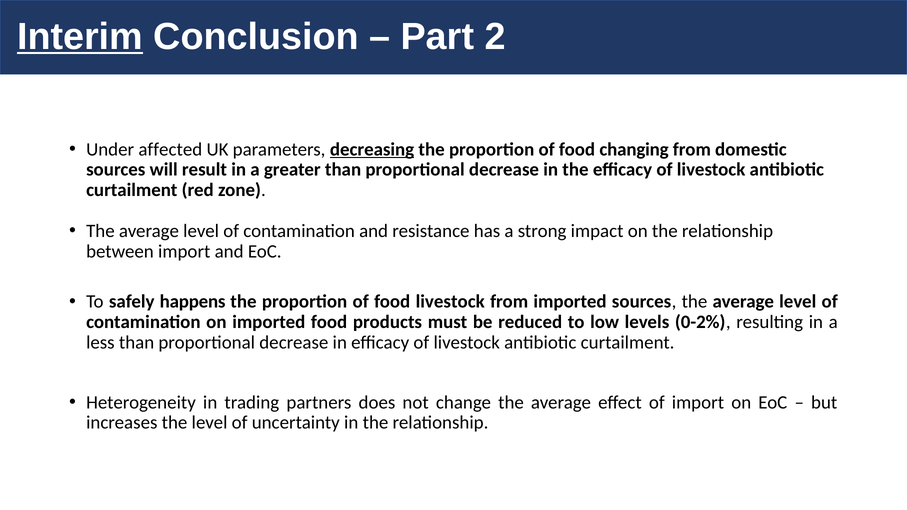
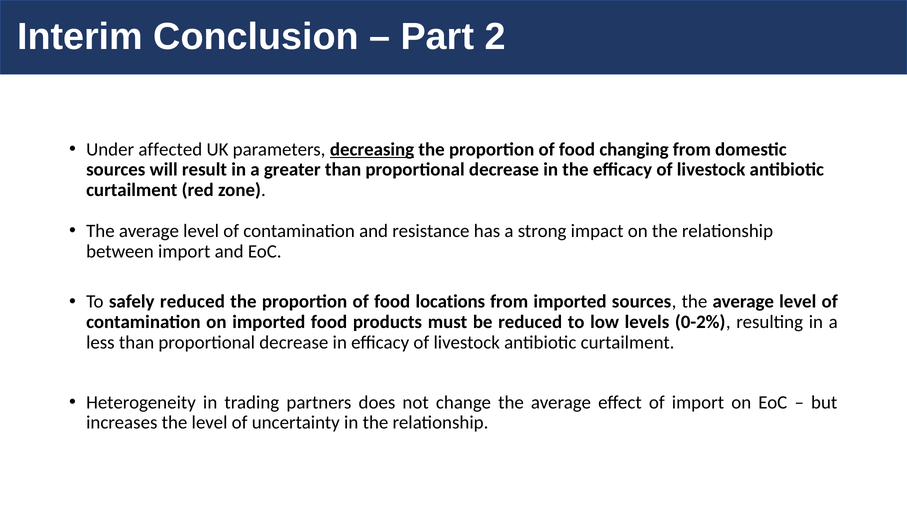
Interim underline: present -> none (80, 37)
safely happens: happens -> reduced (192, 302)
food livestock: livestock -> locations (450, 302)
